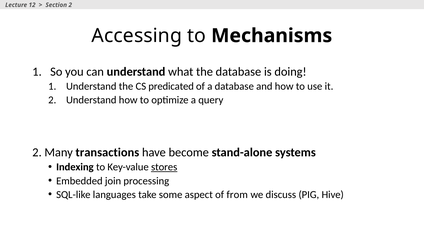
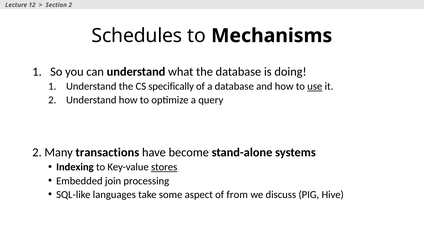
Accessing: Accessing -> Schedules (137, 36)
predicated: predicated -> specifically (171, 86)
use underline: none -> present (315, 86)
